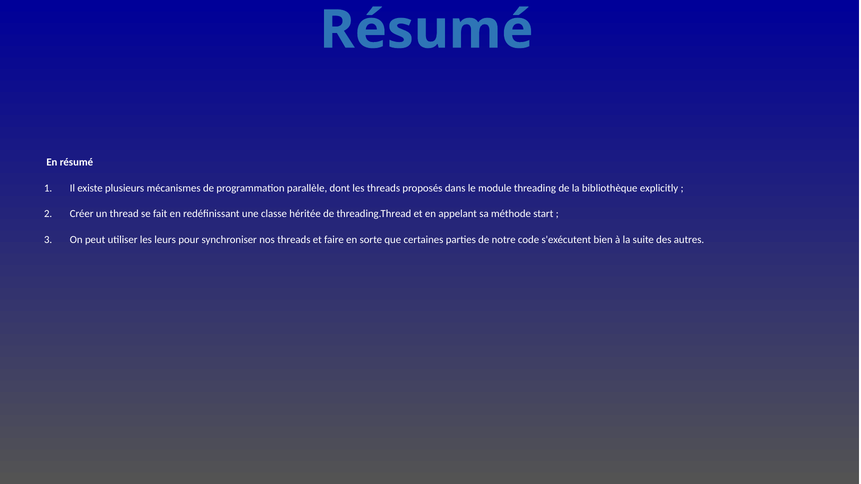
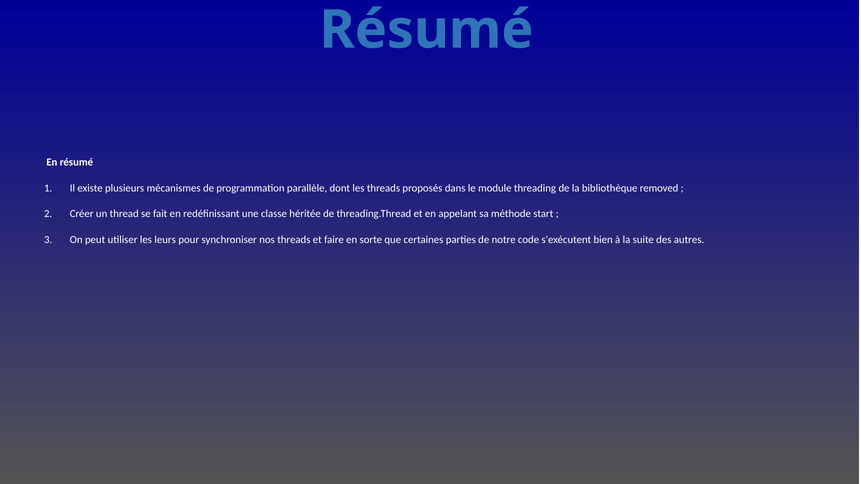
explicitly: explicitly -> removed (659, 188)
